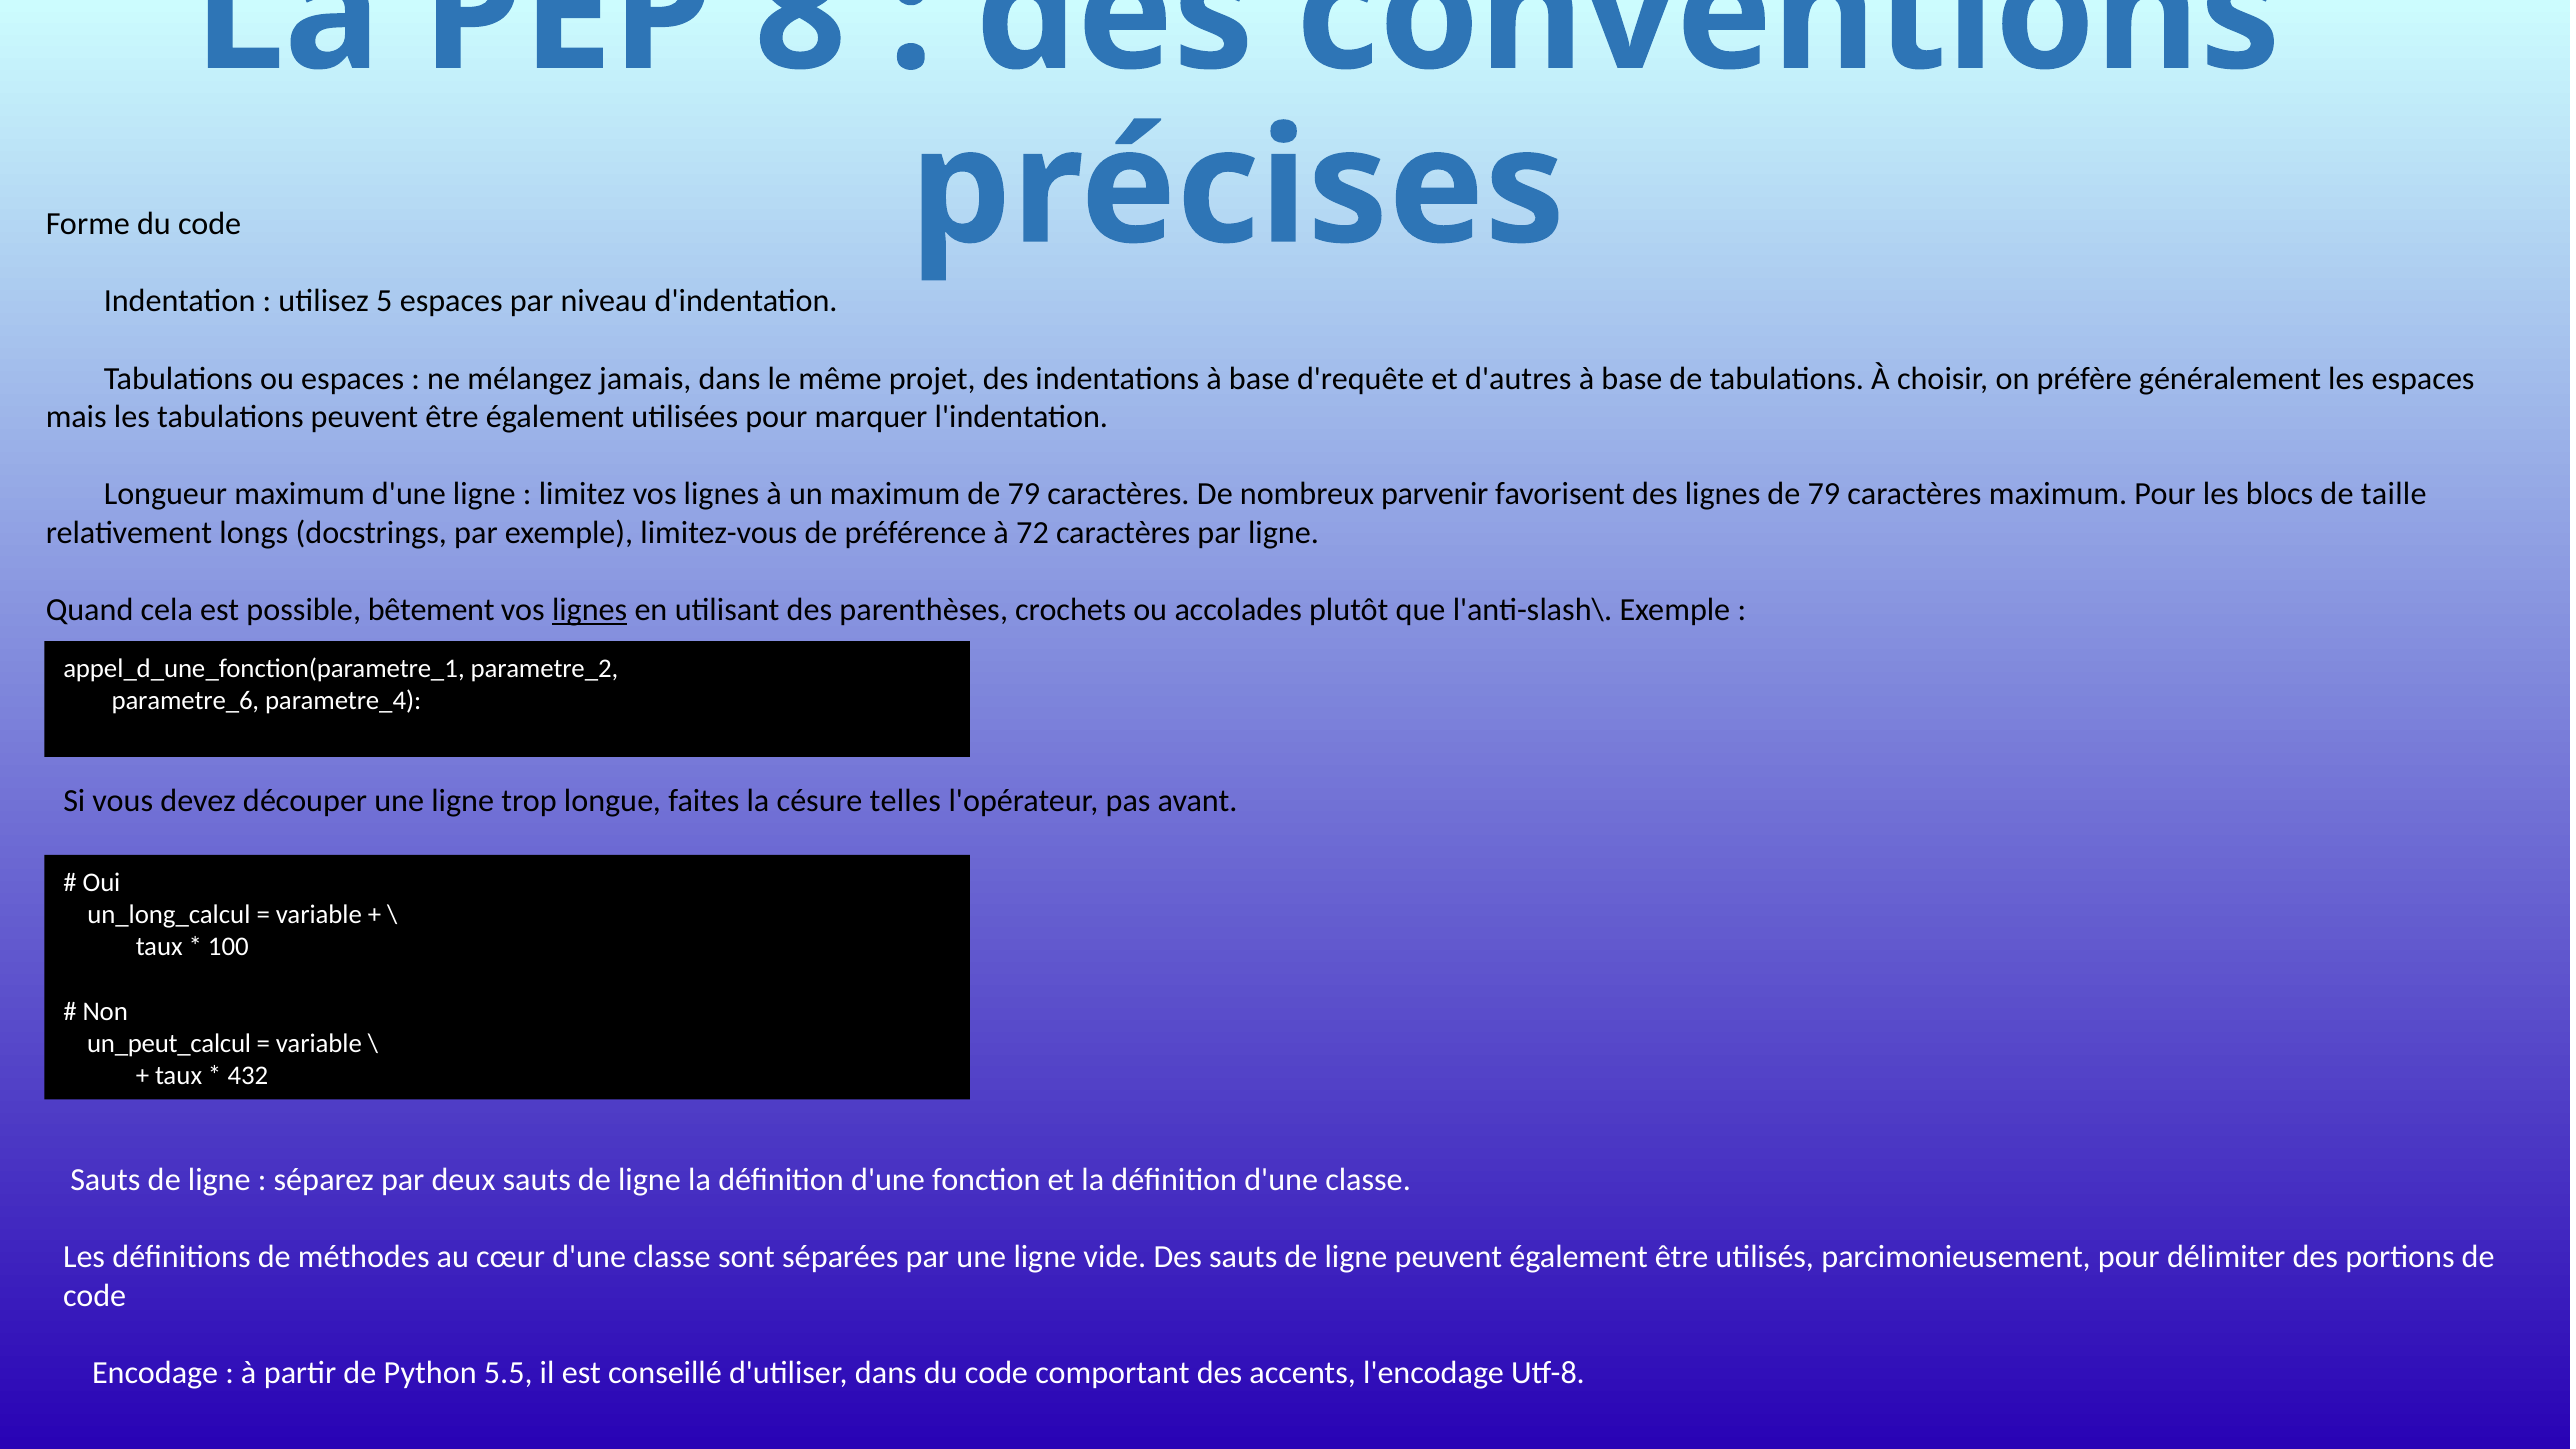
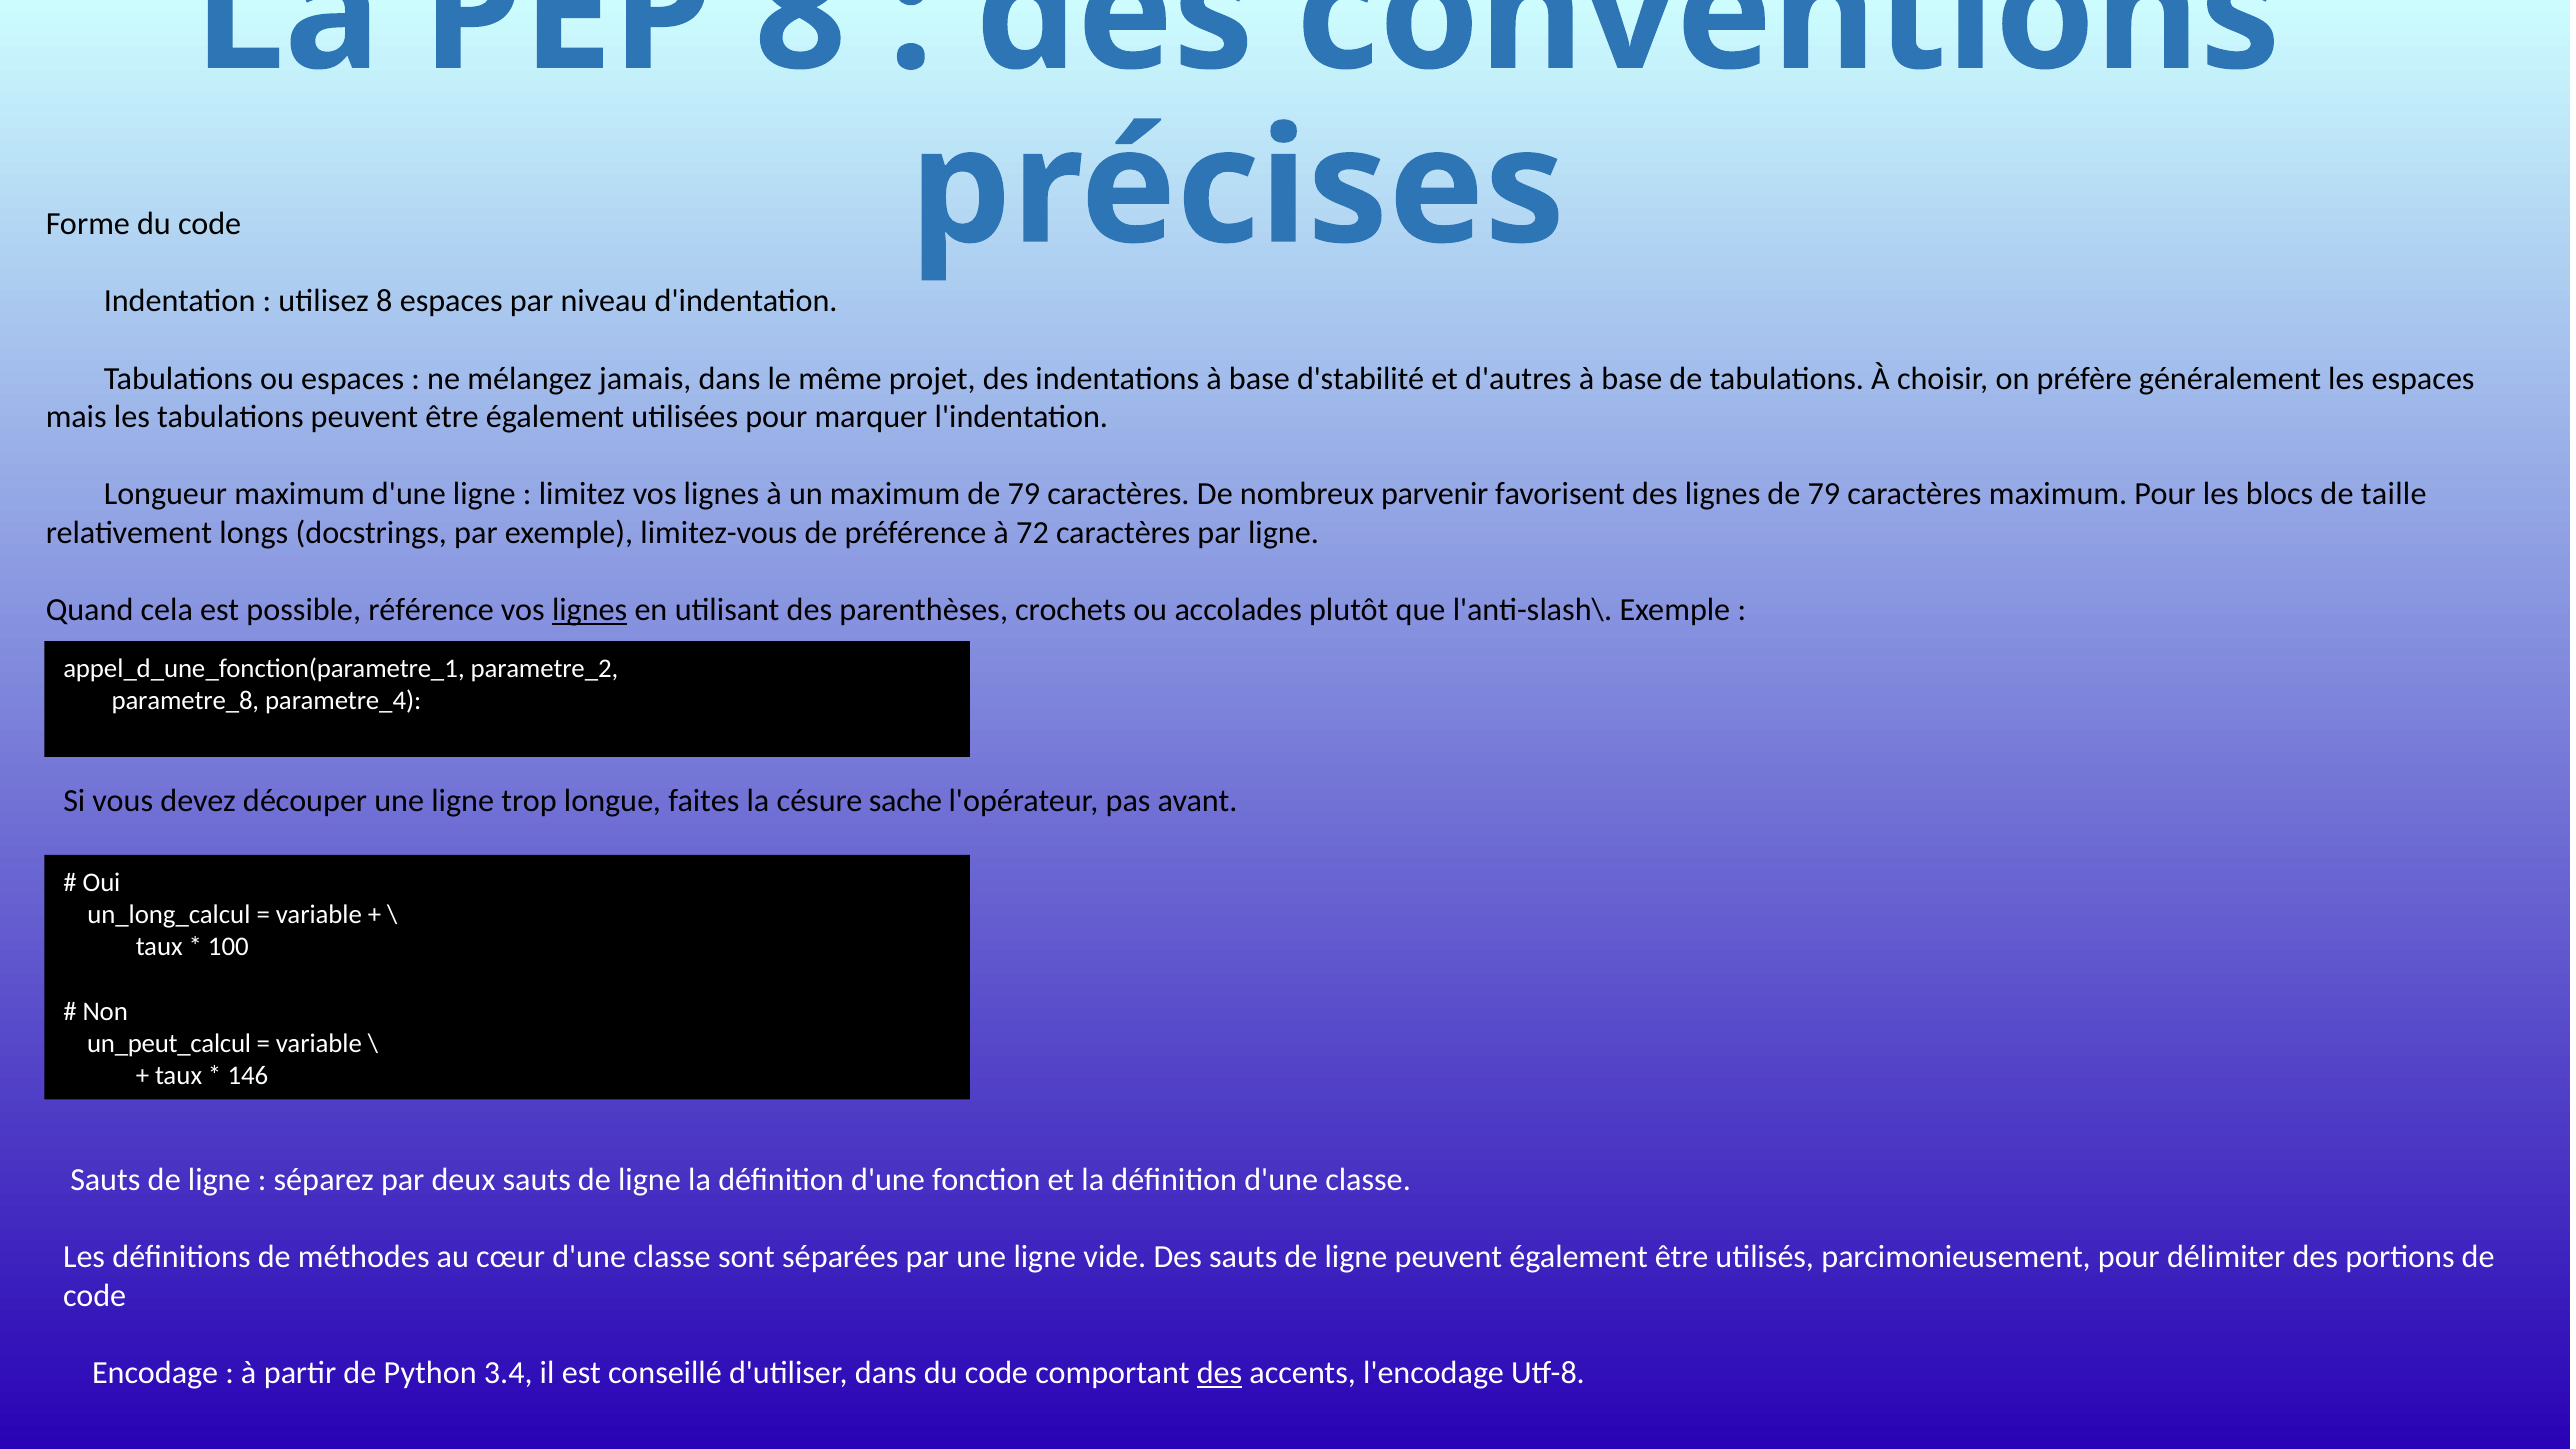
utilisez 5: 5 -> 8 (384, 301)
d'requête: d'requête -> d'stabilité (1361, 378)
bêtement: bêtement -> référence (431, 610)
parametre_6: parametre_6 -> parametre_8 (185, 701)
telles: telles -> sache (906, 801)
432: 432 -> 146 (248, 1076)
5.5: 5.5 -> 3.4 (508, 1373)
des underline: none -> present (1219, 1373)
